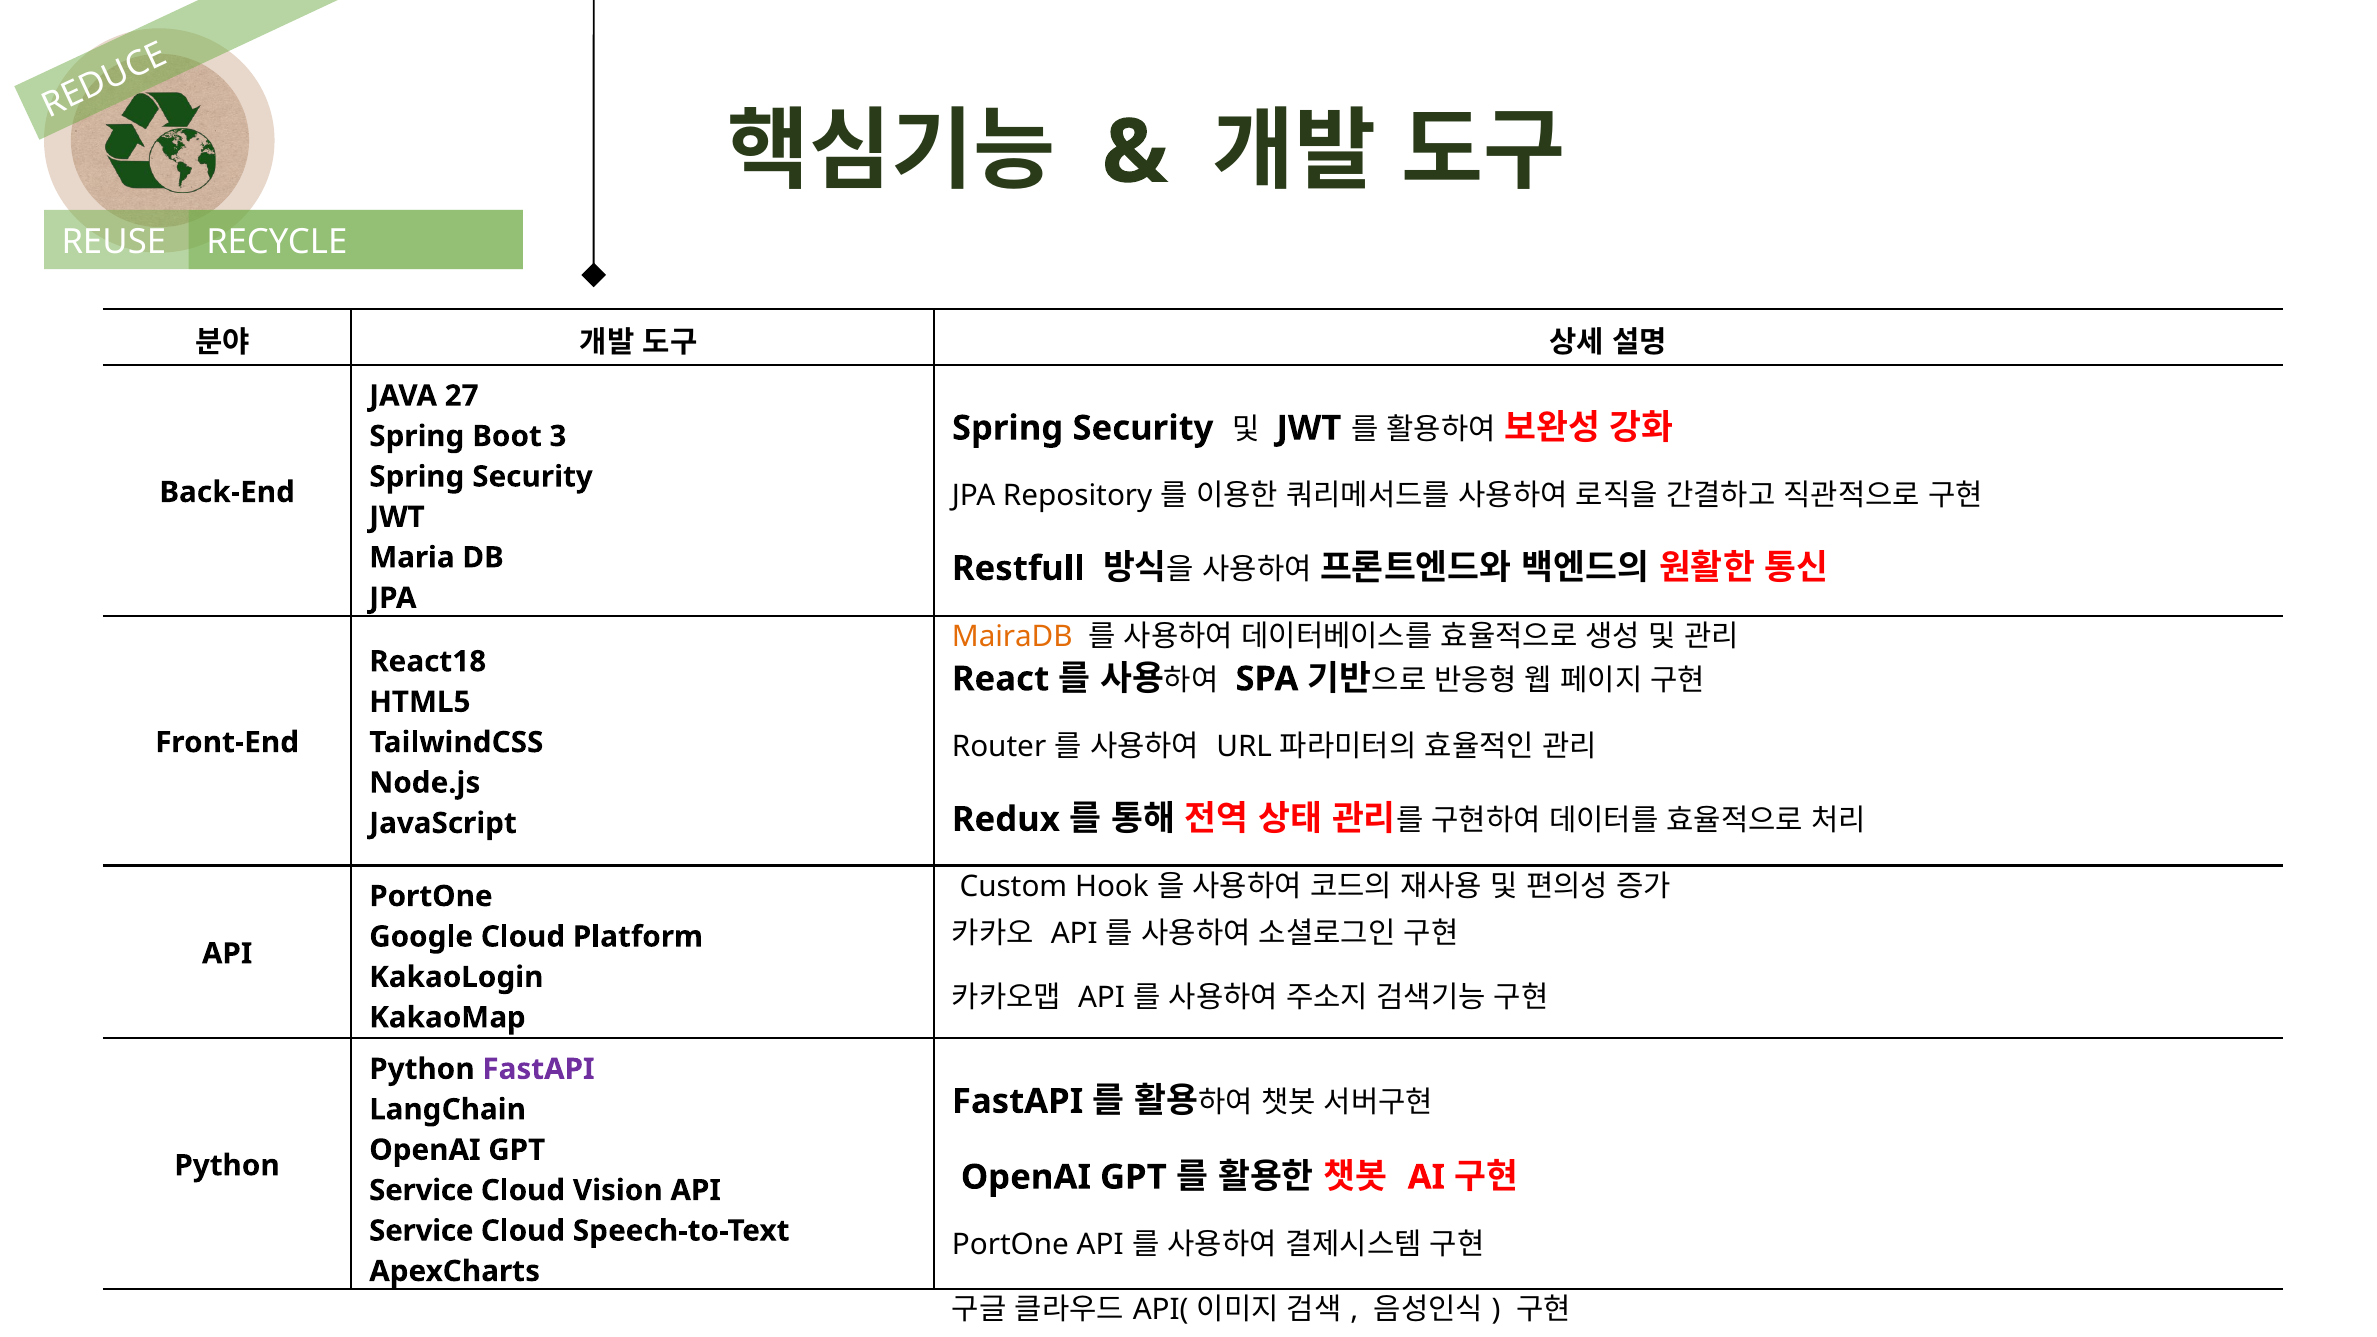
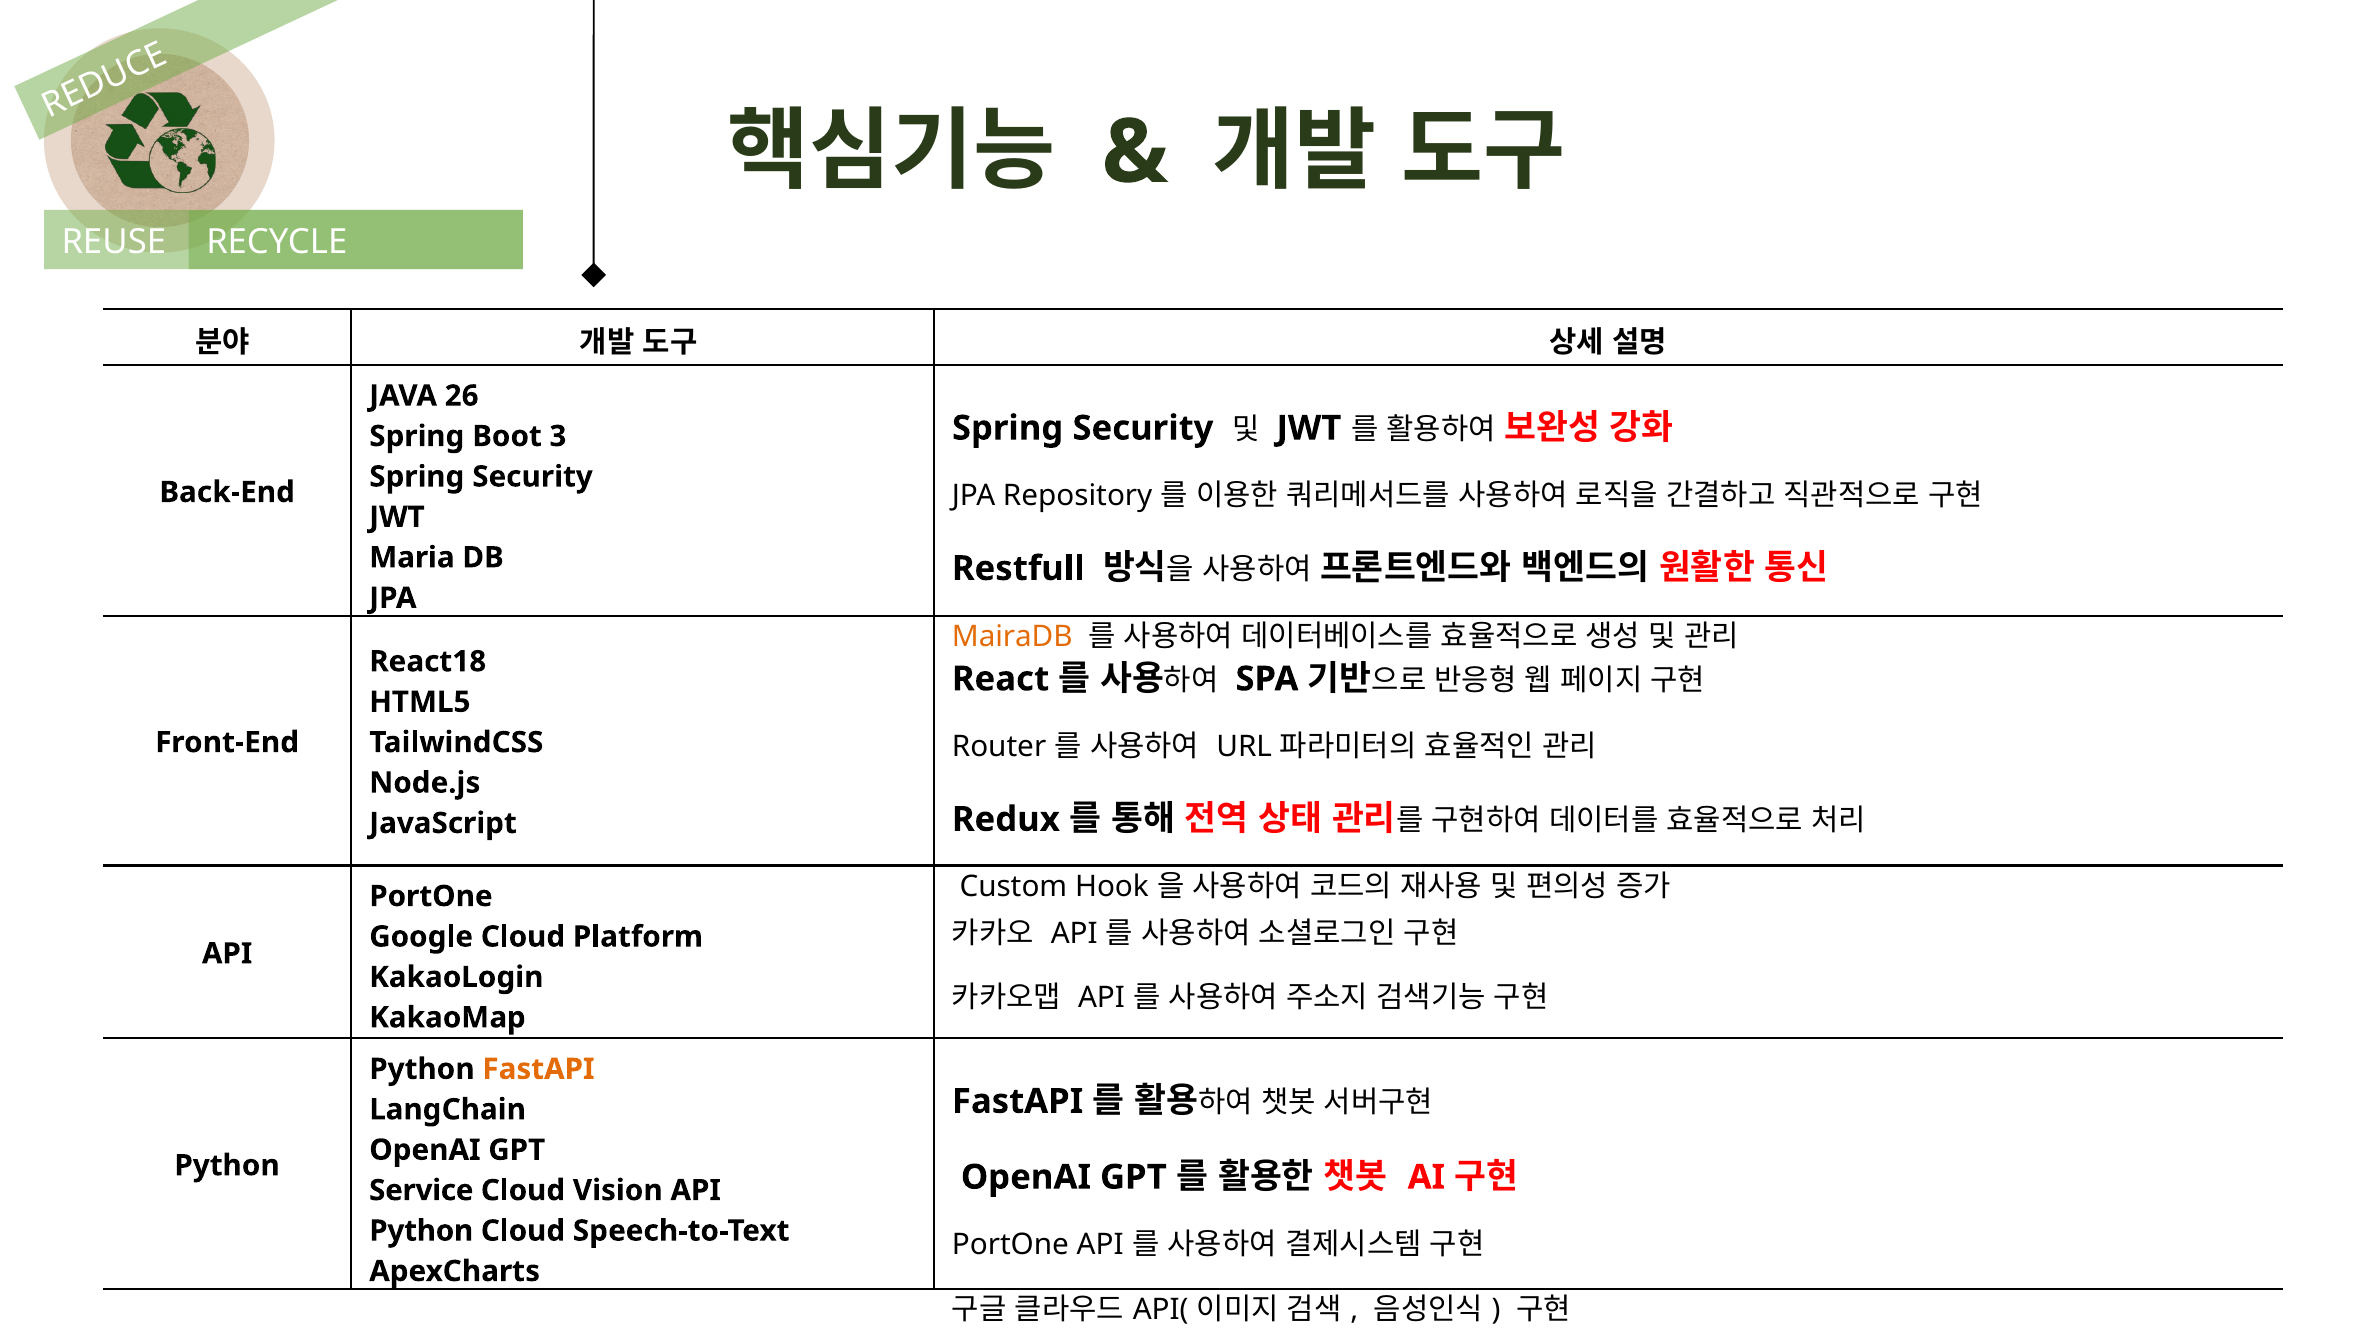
27: 27 -> 26 (462, 396)
FastAPI colour: purple -> orange (538, 1069)
Service: Service -> Python (421, 1231)
